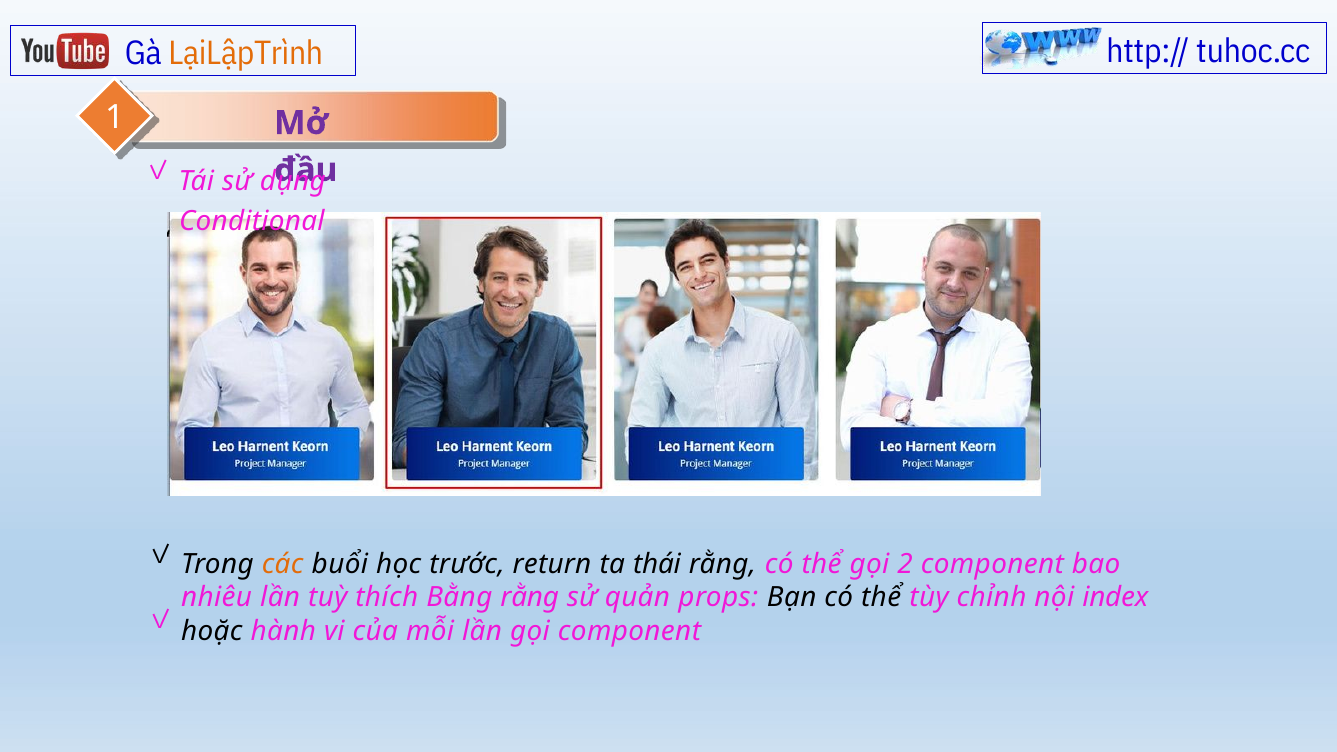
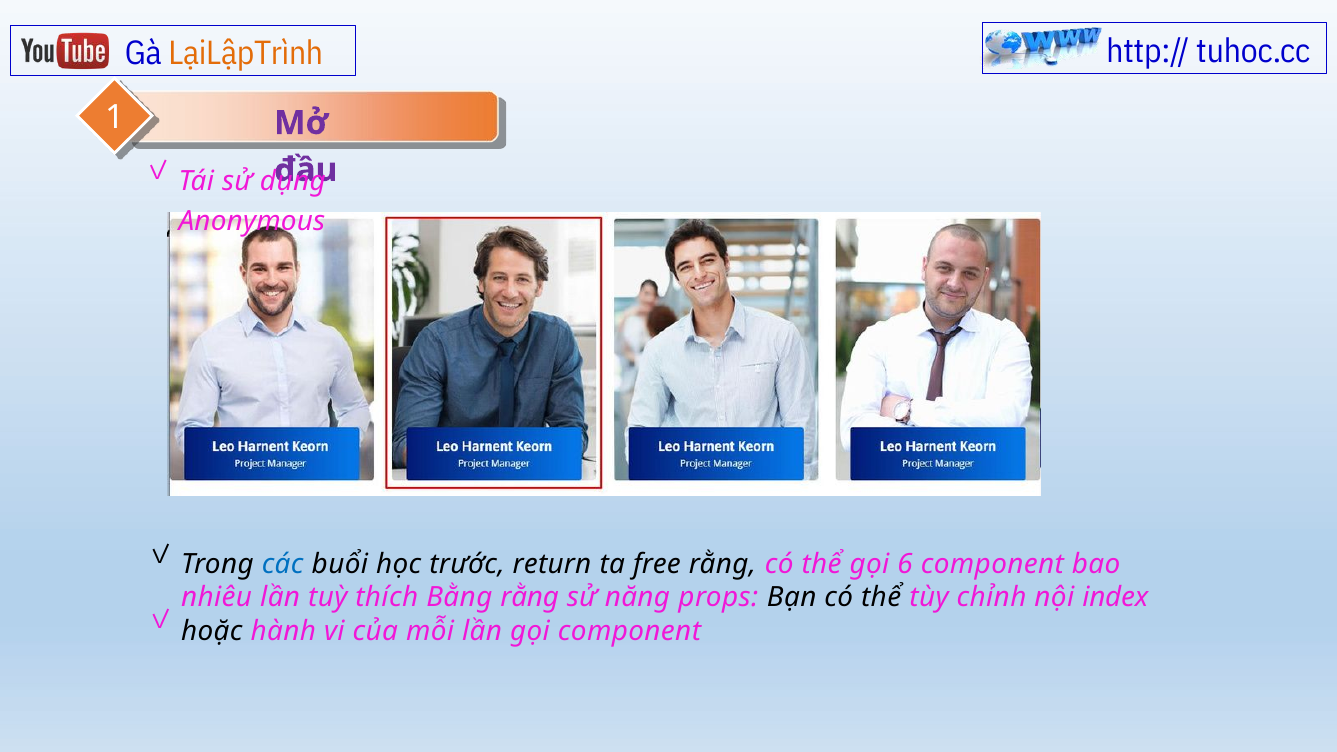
Conditional: Conditional -> Anonymous (252, 221)
các colour: orange -> blue (283, 564)
thái: thái -> free (657, 564)
2: 2 -> 6 (905, 564)
quản: quản -> năng (637, 598)
